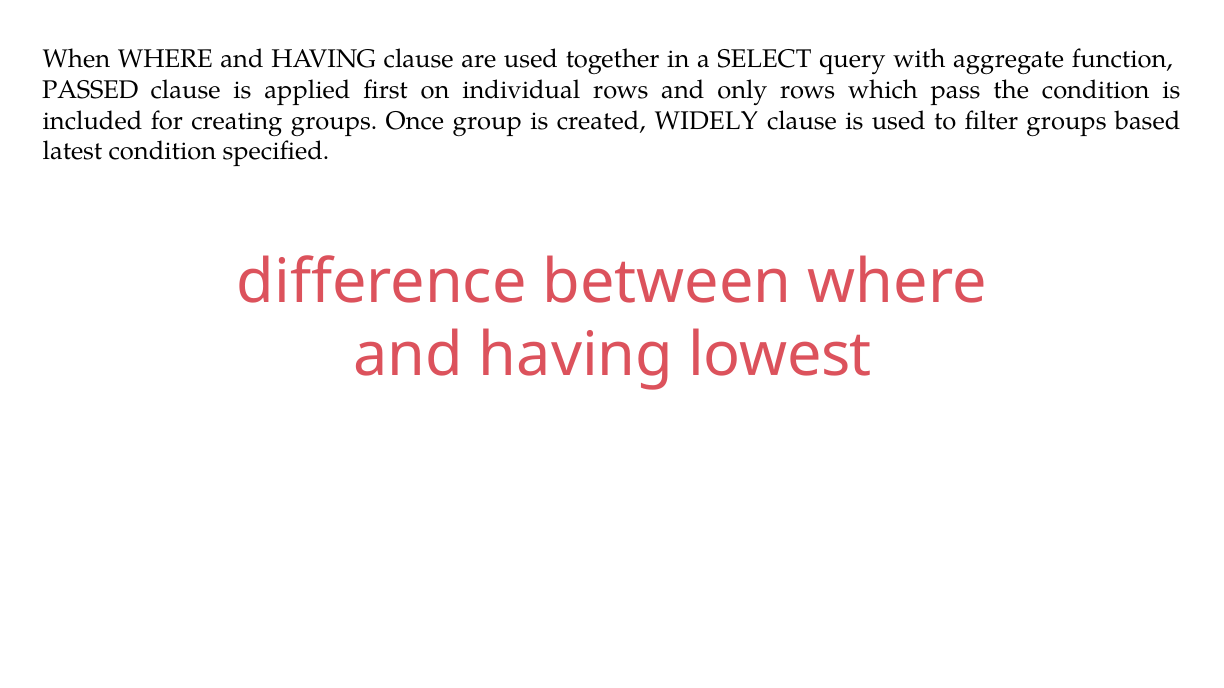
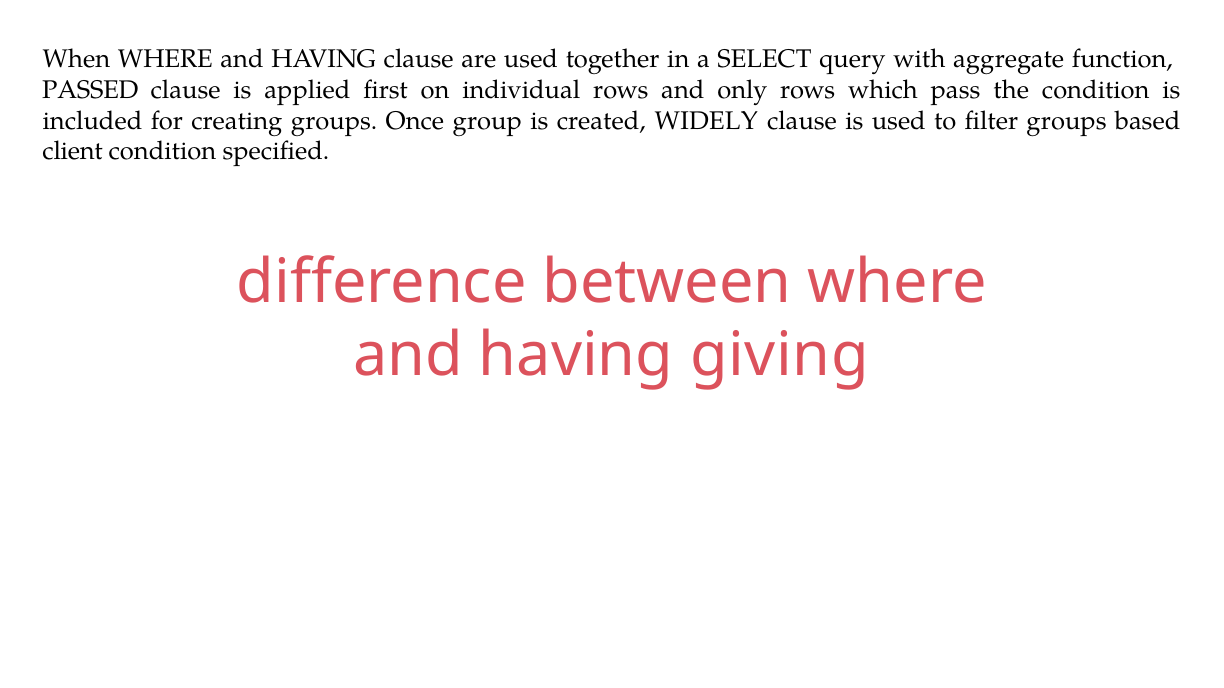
latest: latest -> client (73, 151)
lowest: lowest -> giving (779, 356)
